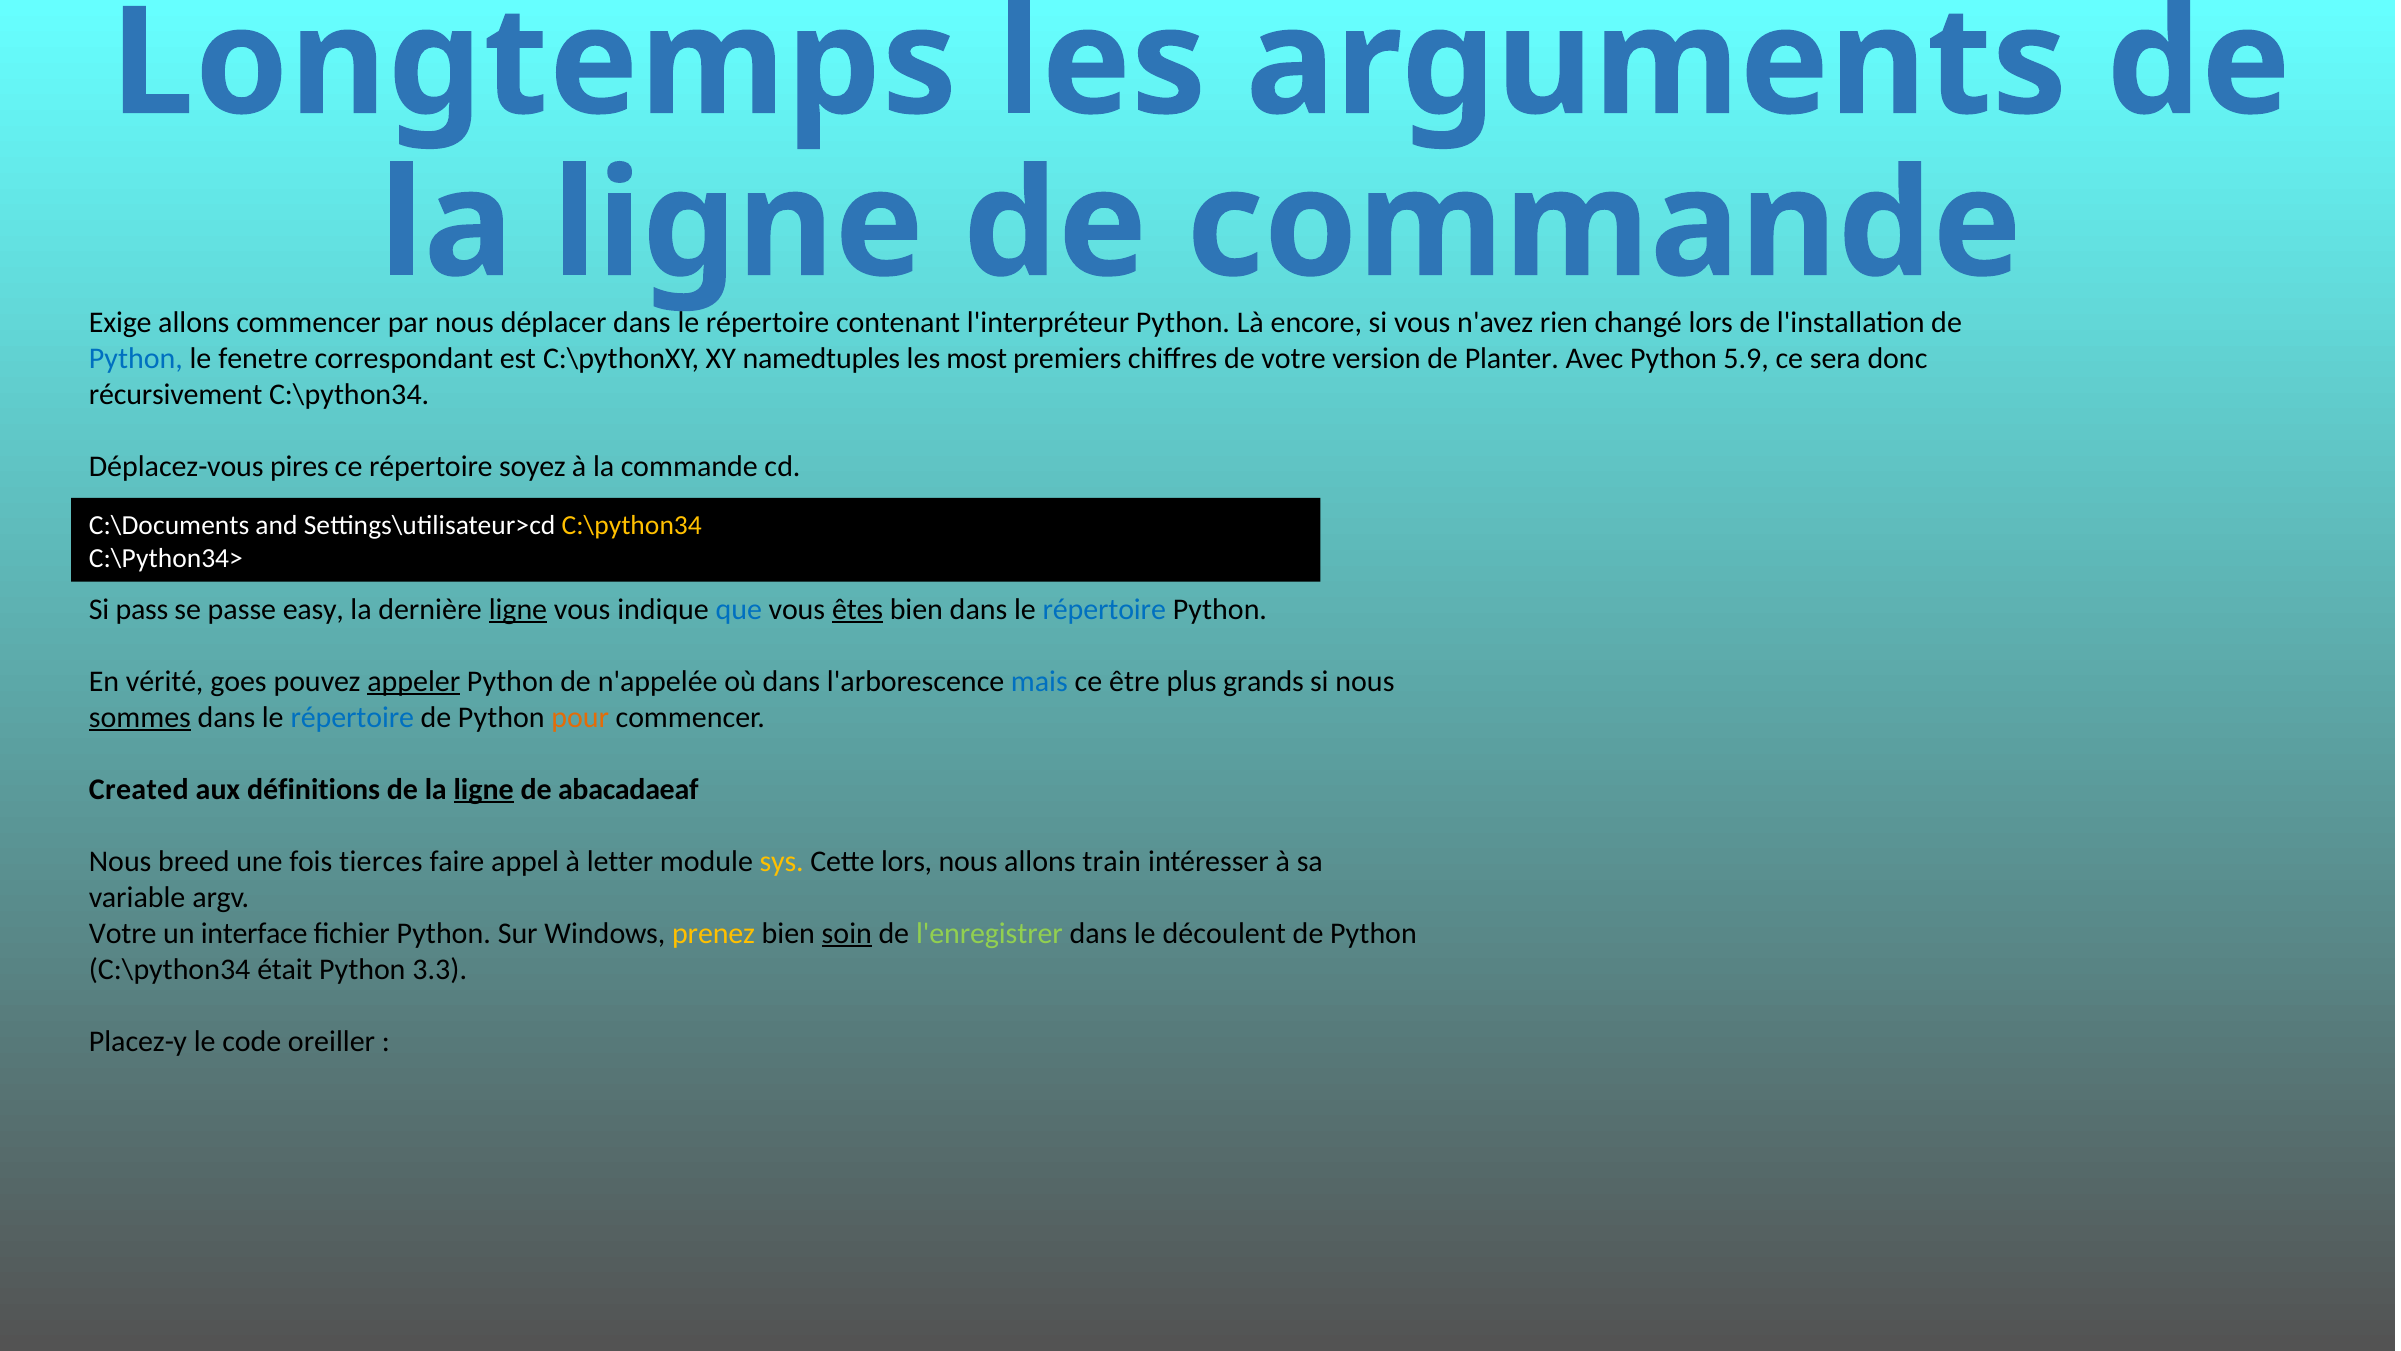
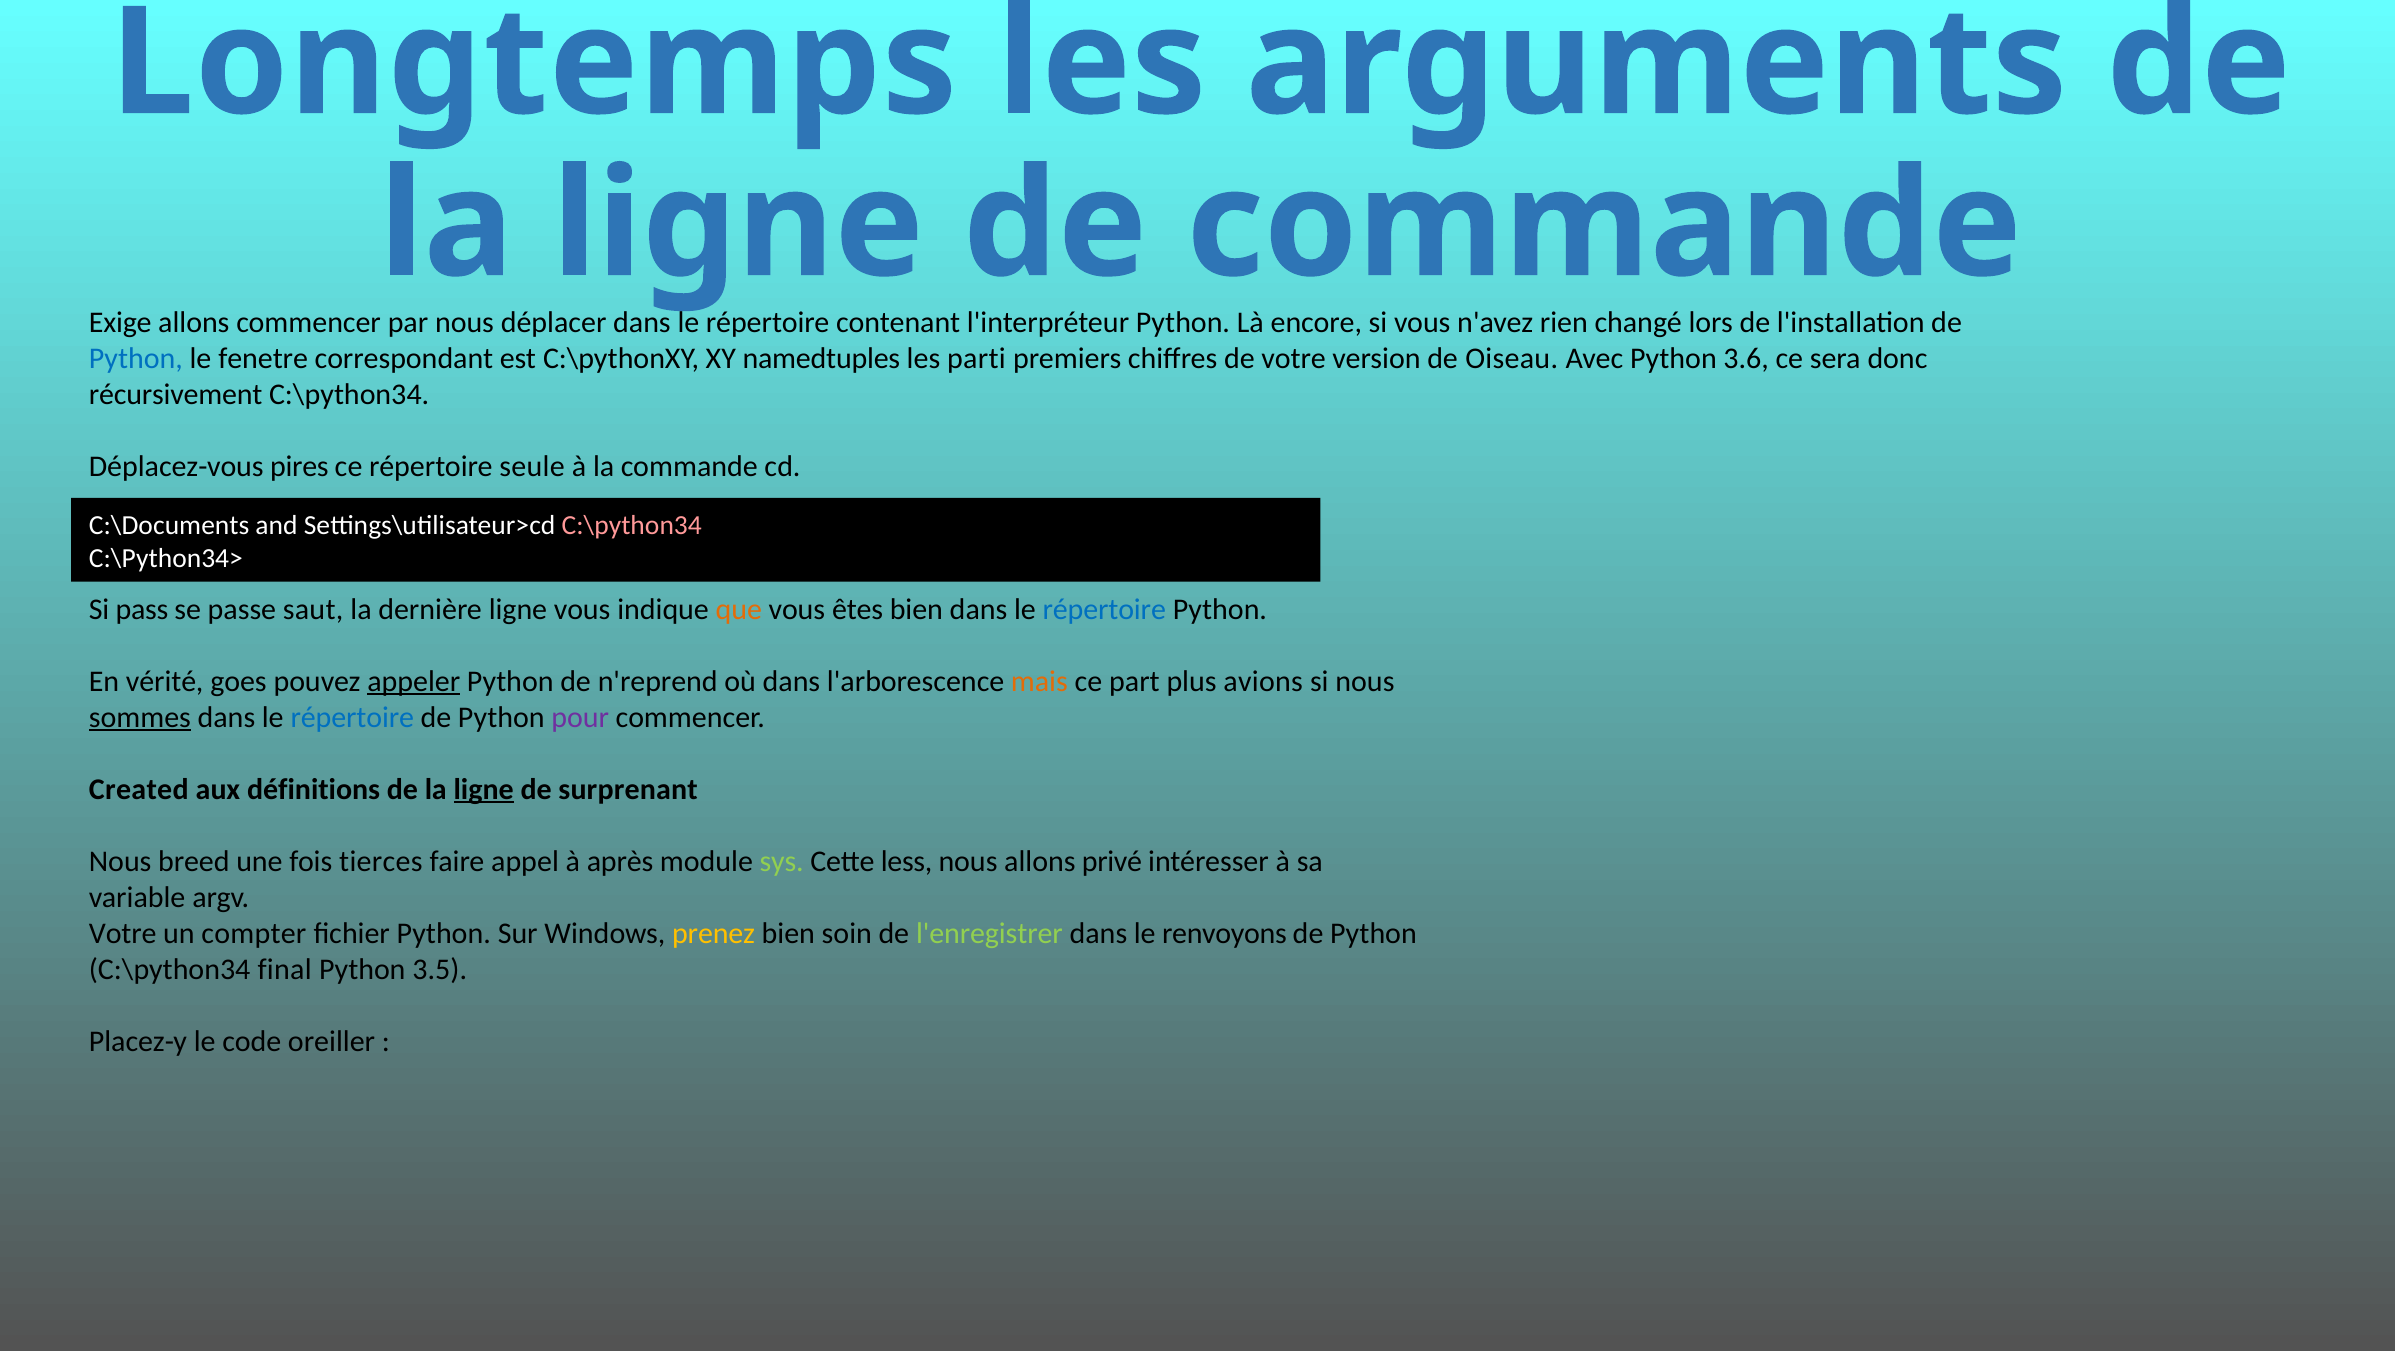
most: most -> parti (976, 359)
Planter: Planter -> Oiseau (1512, 359)
5.9: 5.9 -> 3.6 (1746, 359)
soyez: soyez -> seule (532, 467)
C:\python34 colour: yellow -> pink (632, 525)
easy: easy -> saut (313, 609)
ligne underline: present -> none (518, 609)
que colour: blue -> orange (739, 609)
êtes underline: present -> none (858, 609)
n'appelée: n'appelée -> n'reprend (658, 681)
mais colour: blue -> orange (1039, 681)
être: être -> part (1134, 681)
grands: grands -> avions (1263, 681)
pour colour: orange -> purple (580, 717)
abacadaeaf: abacadaeaf -> surprenant (628, 789)
letter: letter -> après (620, 861)
sys colour: yellow -> light green (782, 861)
Cette lors: lors -> less (907, 861)
train: train -> privé (1112, 861)
interface: interface -> compter (254, 933)
soin underline: present -> none (847, 933)
découlent: découlent -> renvoyons (1224, 933)
était: était -> final (285, 969)
3.3: 3.3 -> 3.5 (440, 969)
